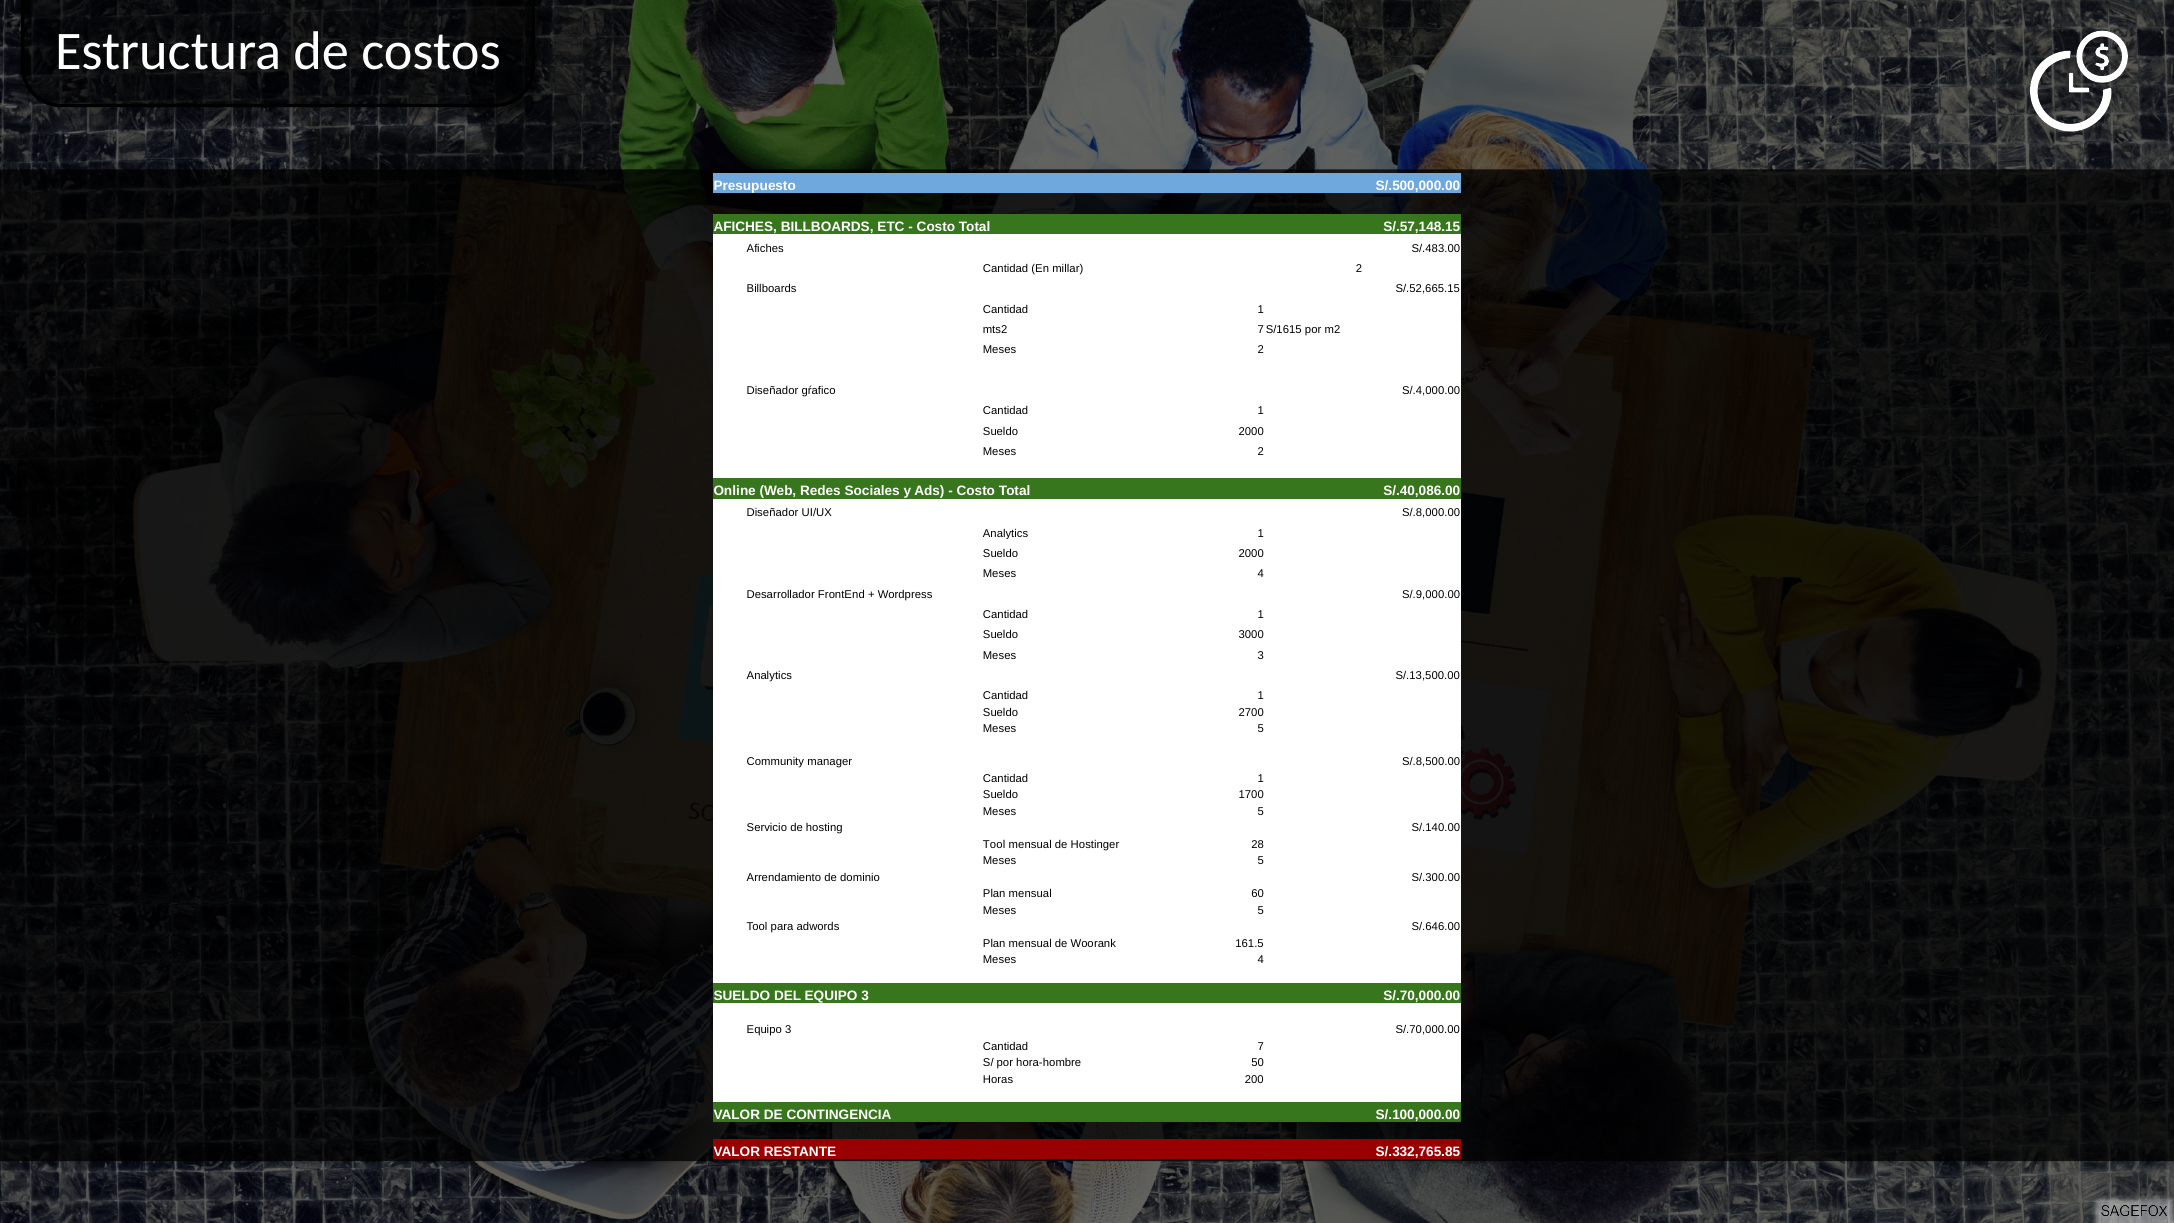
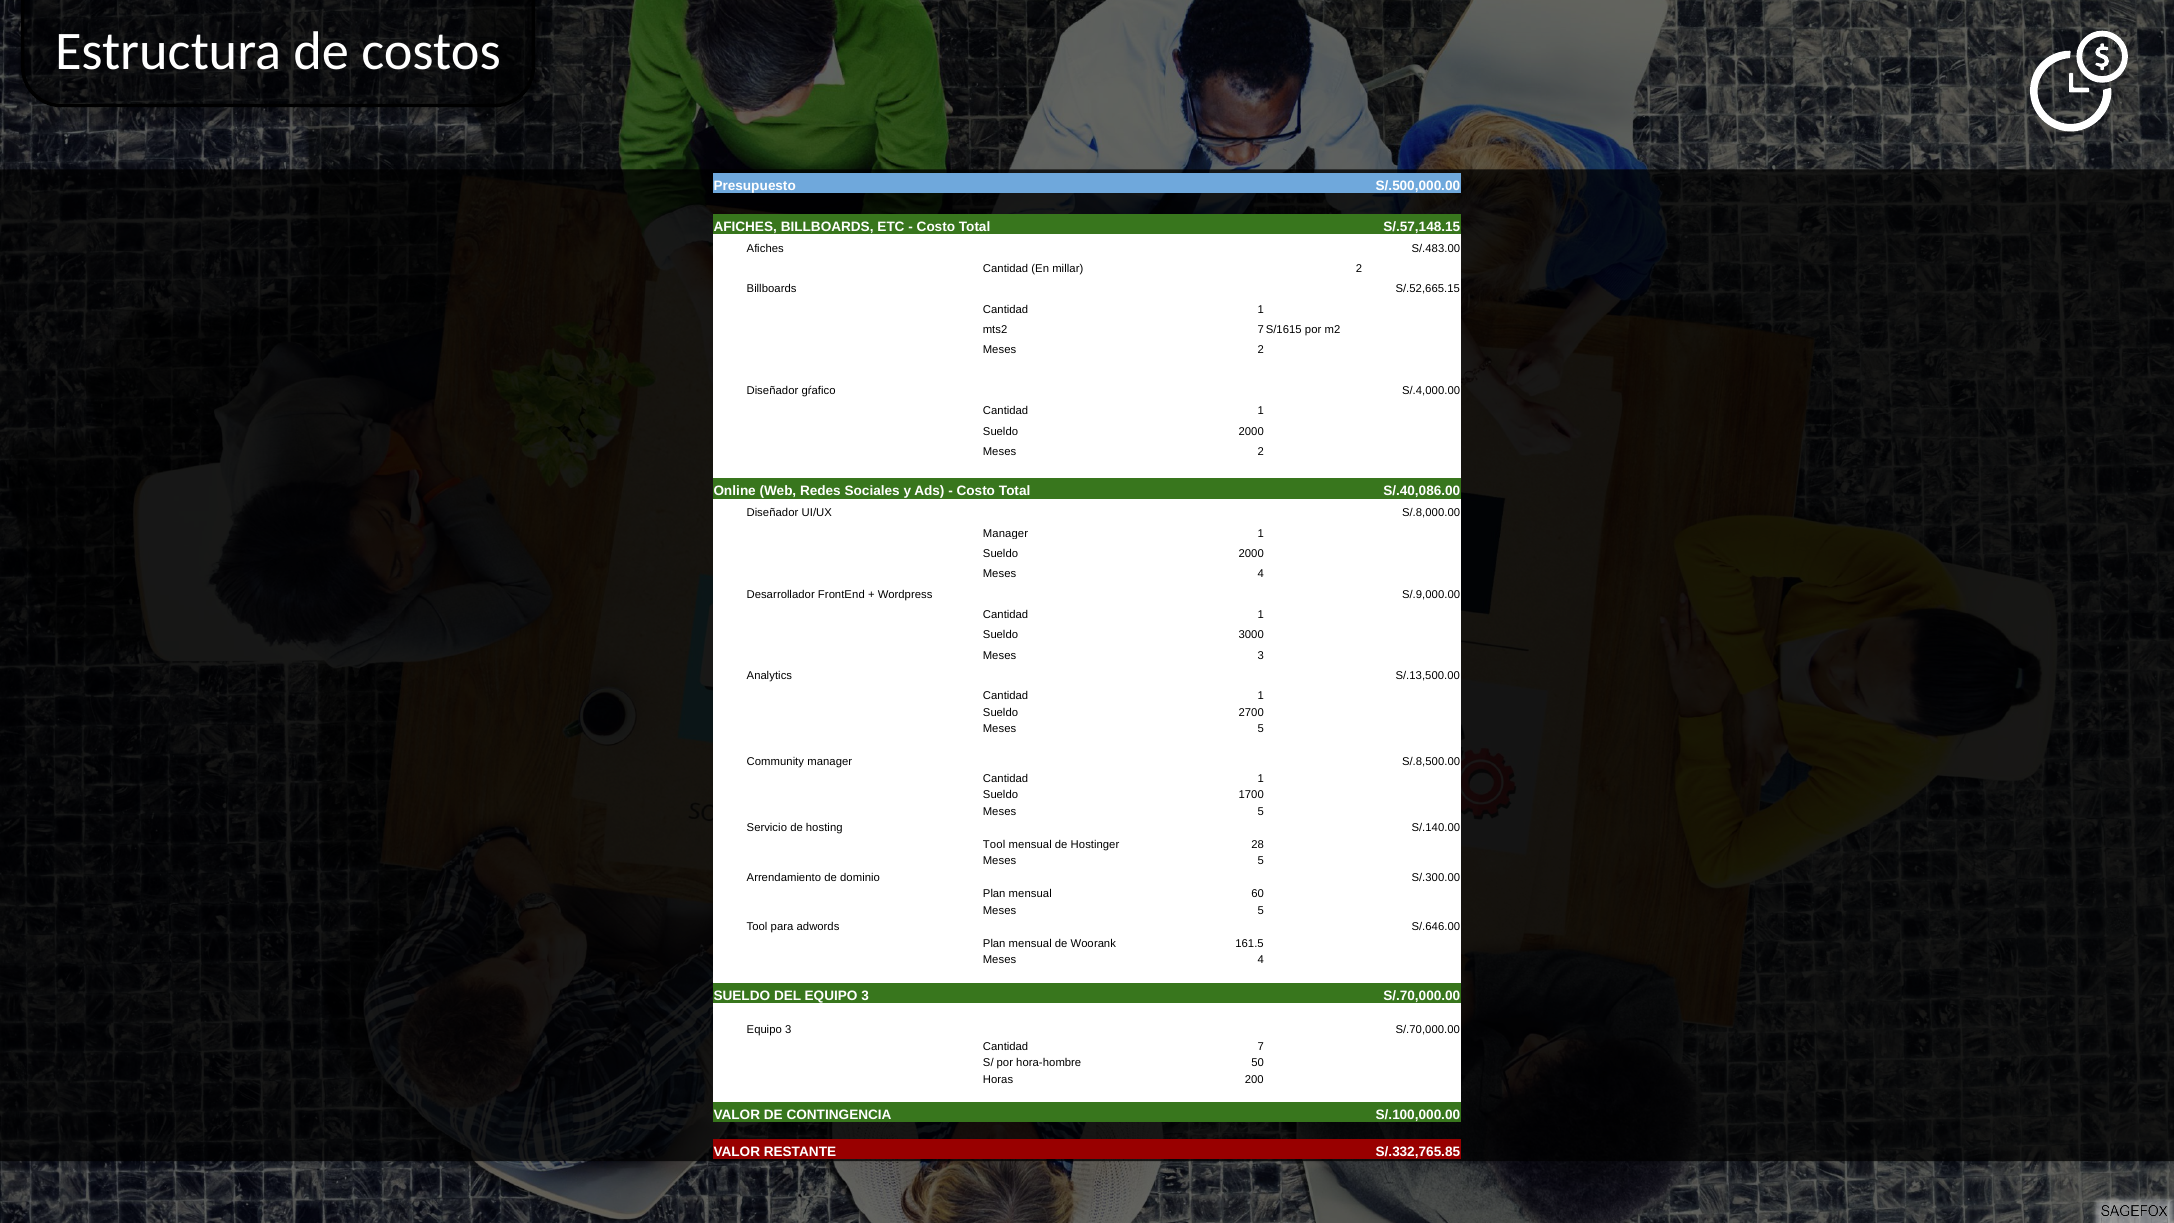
Analytics: Analytics -> Manager (1006, 533)
